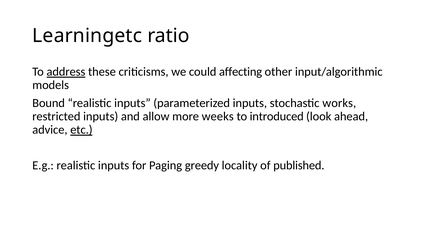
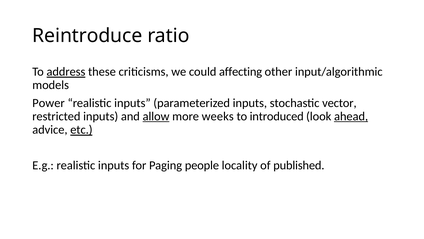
Learningetc: Learningetc -> Reintroduce (87, 36)
Bound: Bound -> Power (49, 103)
works: works -> vector (339, 103)
allow underline: none -> present (156, 116)
ahead underline: none -> present (351, 116)
greedy: greedy -> people (202, 165)
